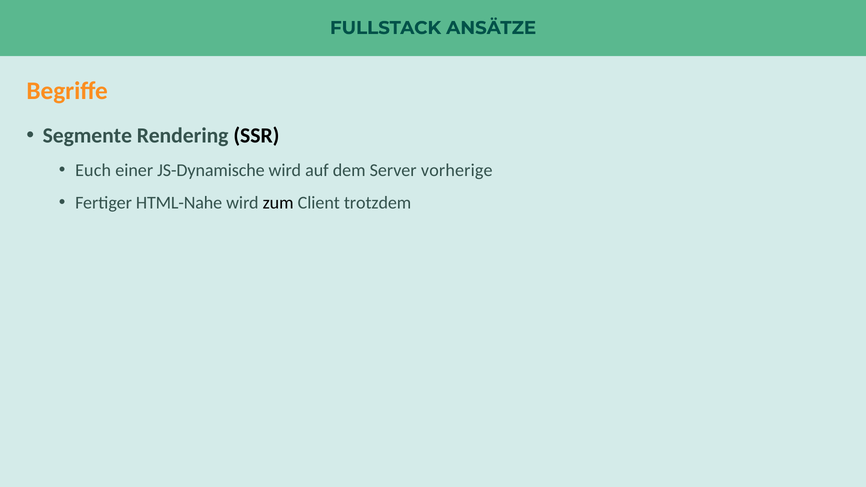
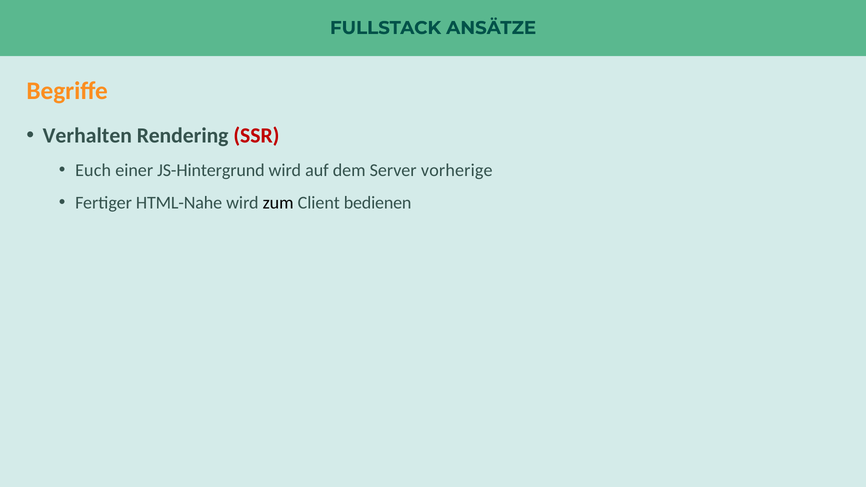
Segmente: Segmente -> Verhalten (87, 136)
SSR colour: black -> red (256, 136)
JS-Dynamische: JS-Dynamische -> JS-Hintergrund (211, 170)
trotzdem: trotzdem -> bedienen (378, 203)
